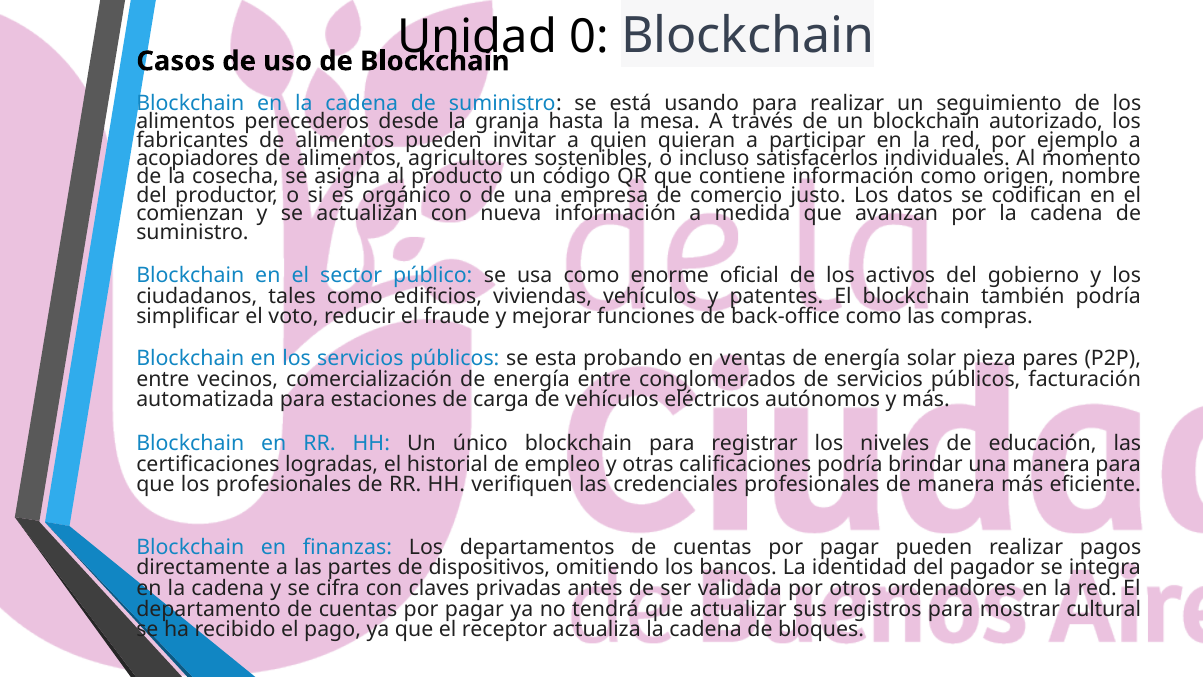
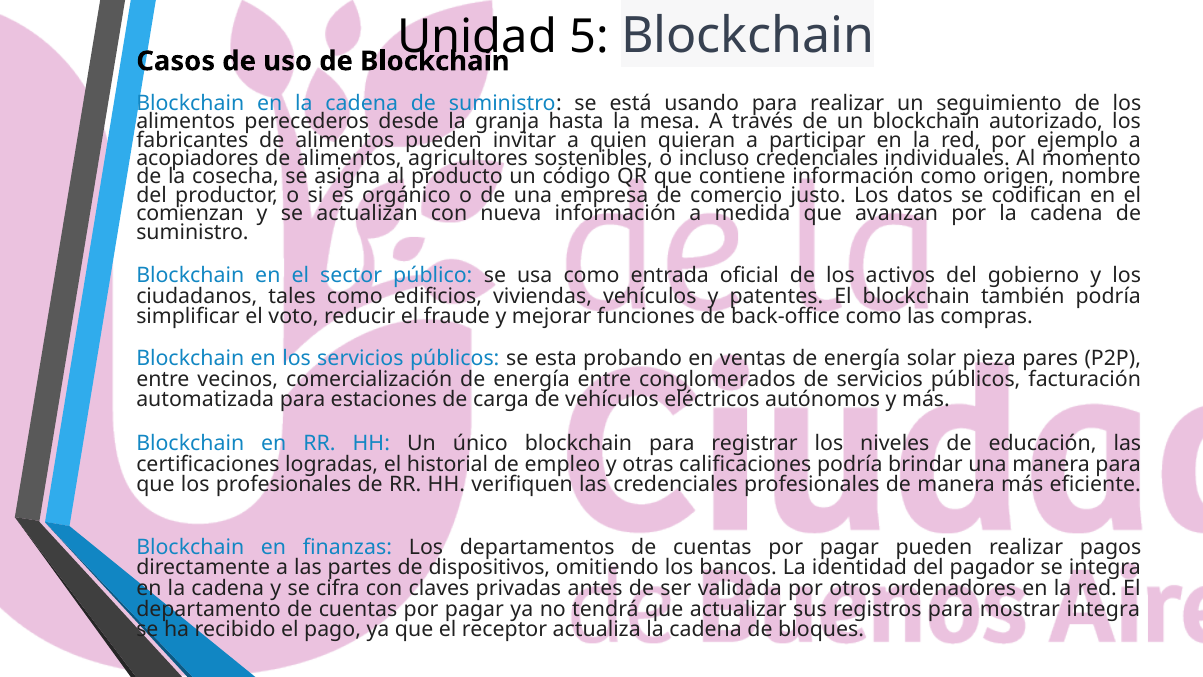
0: 0 -> 5 (589, 37)
incluso satisfacerlos: satisfacerlos -> credenciales (817, 158)
enorme: enorme -> entrada (670, 275)
mostrar cultural: cultural -> integra (1103, 609)
